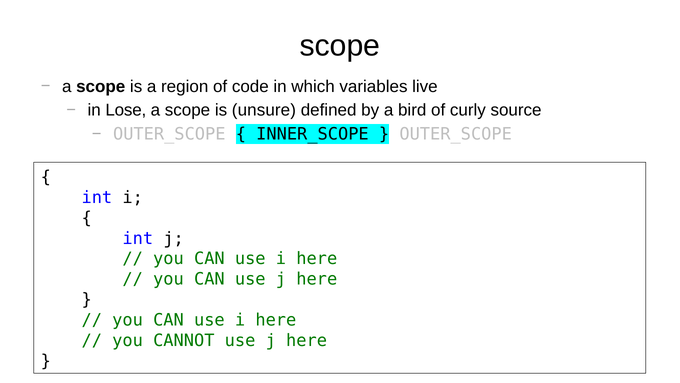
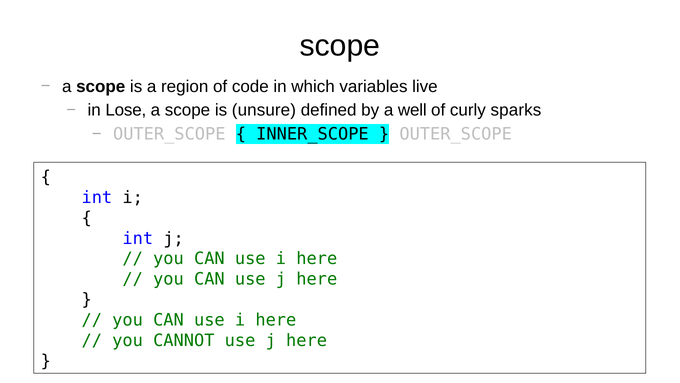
bird: bird -> well (412, 110)
source: source -> sparks (516, 110)
